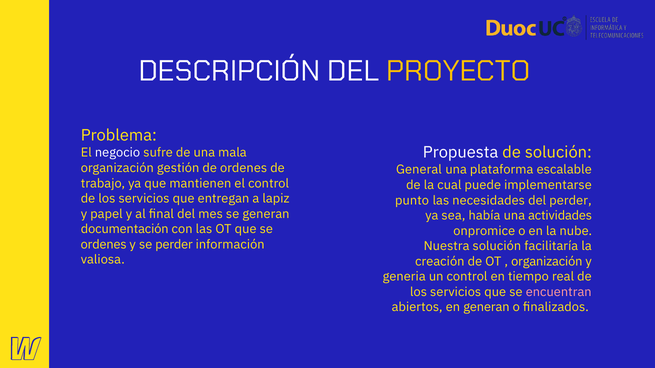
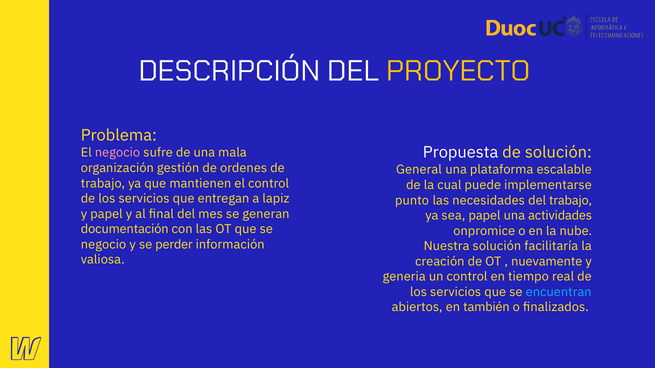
negocio colour: white -> pink (118, 153)
del perder: perder -> trabajo (571, 201)
sea había: había -> papel (485, 216)
ordenes: ordenes -> negocio (104, 245)
organización: organización -> nuevamente (547, 262)
encuentran colour: pink -> light blue (559, 292)
en generan: generan -> también (486, 308)
